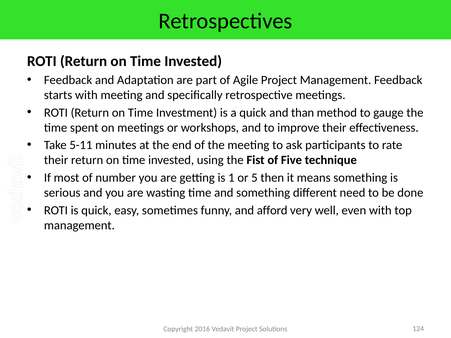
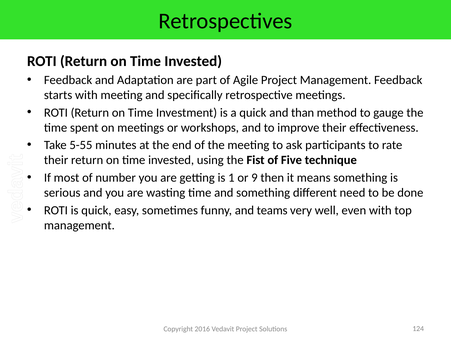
5-11: 5-11 -> 5-55 (81, 145)
5: 5 -> 9 (254, 178)
afford: afford -> teams (272, 210)
